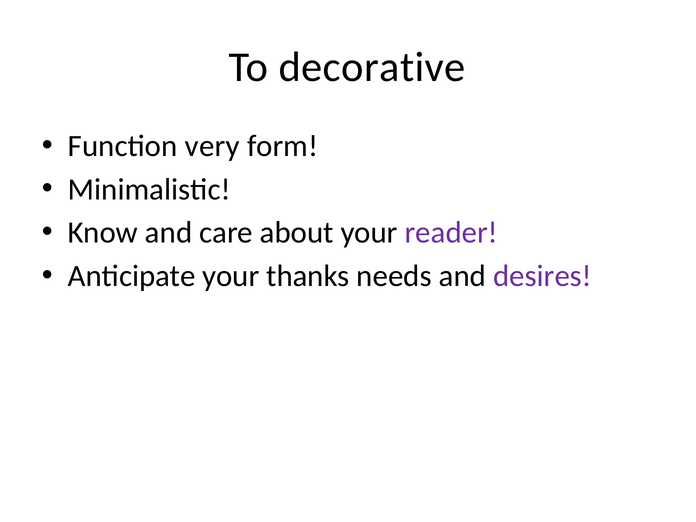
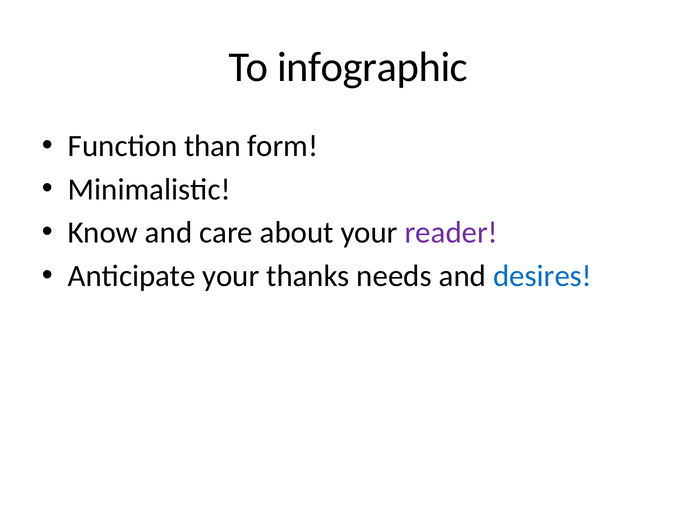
decorative: decorative -> infographic (372, 67)
very: very -> than (213, 146)
desires colour: purple -> blue (543, 276)
